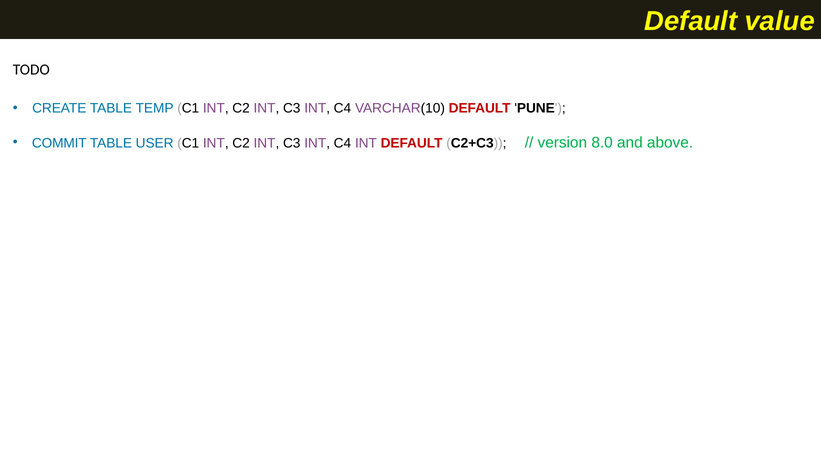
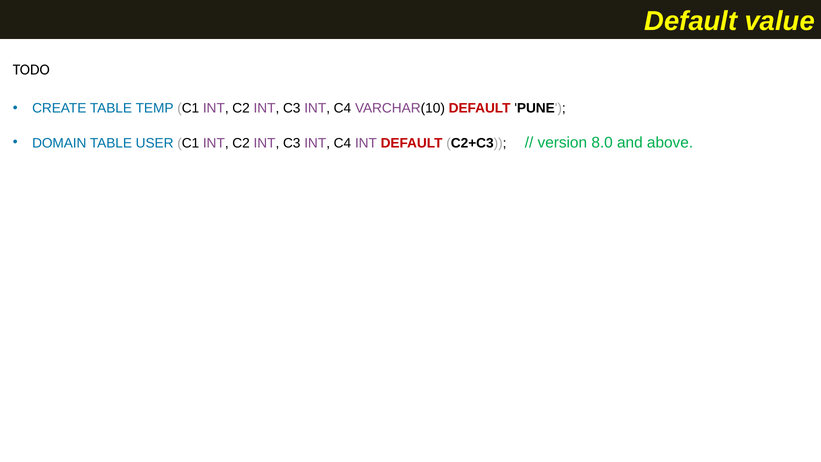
COMMIT: COMMIT -> DOMAIN (59, 143)
